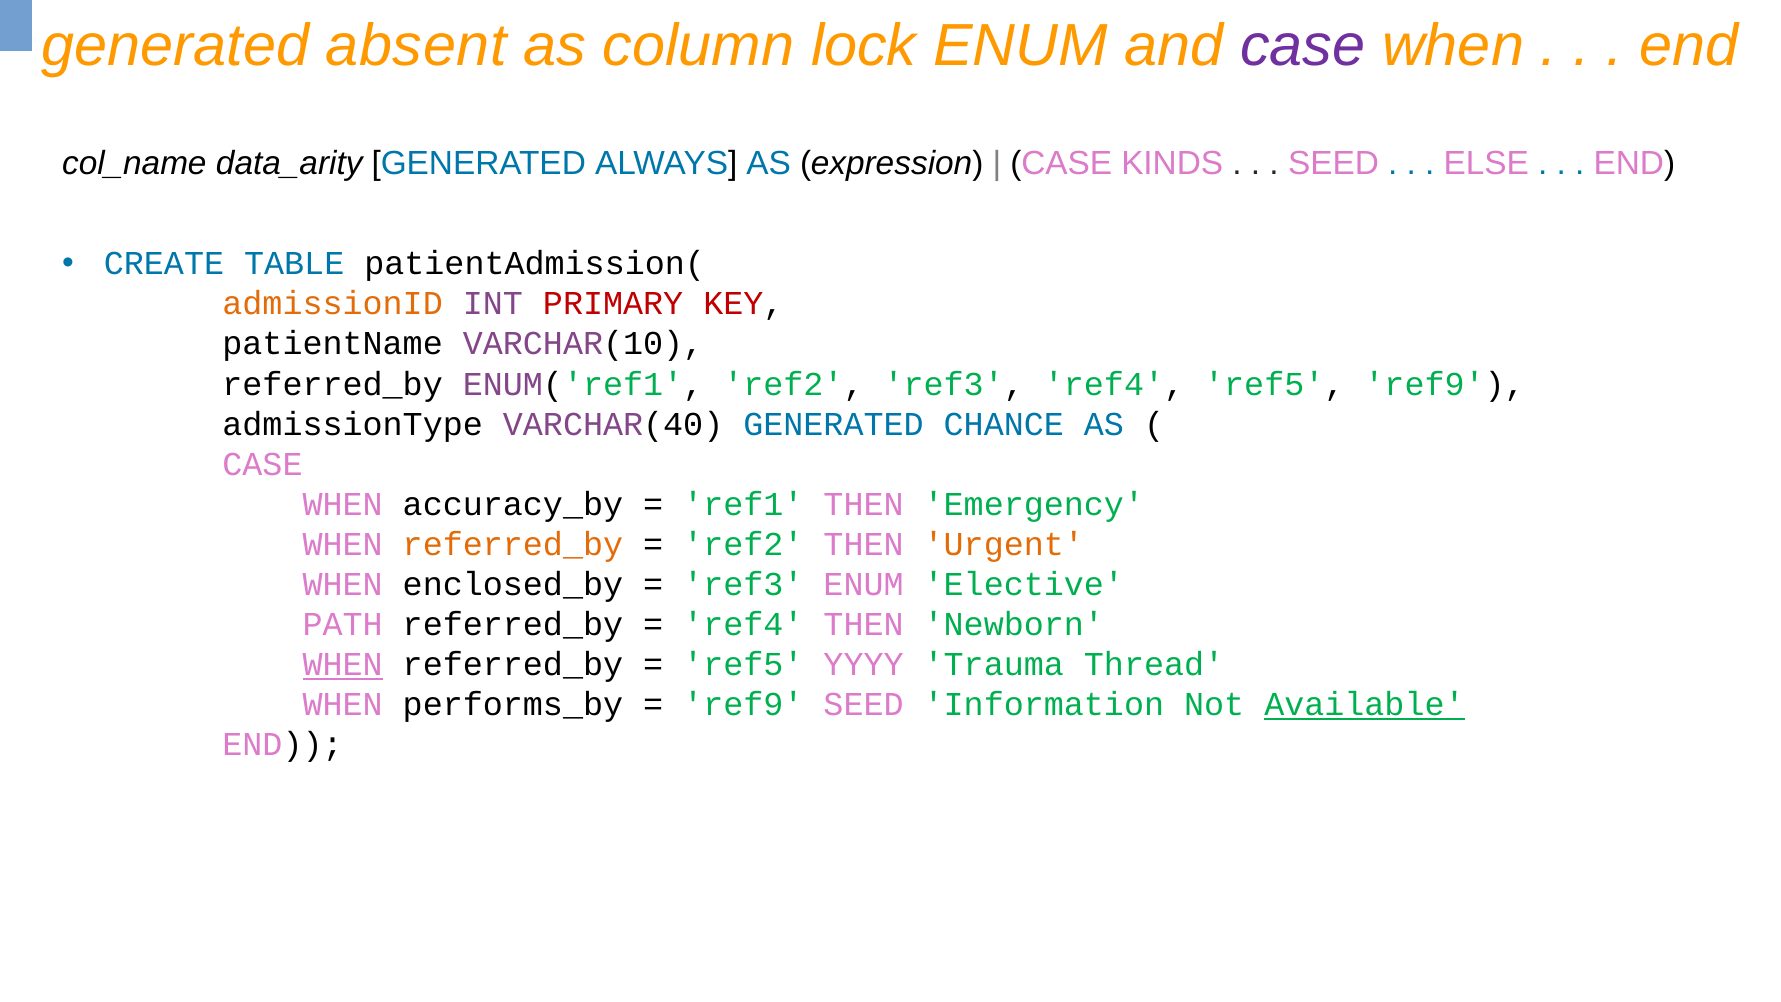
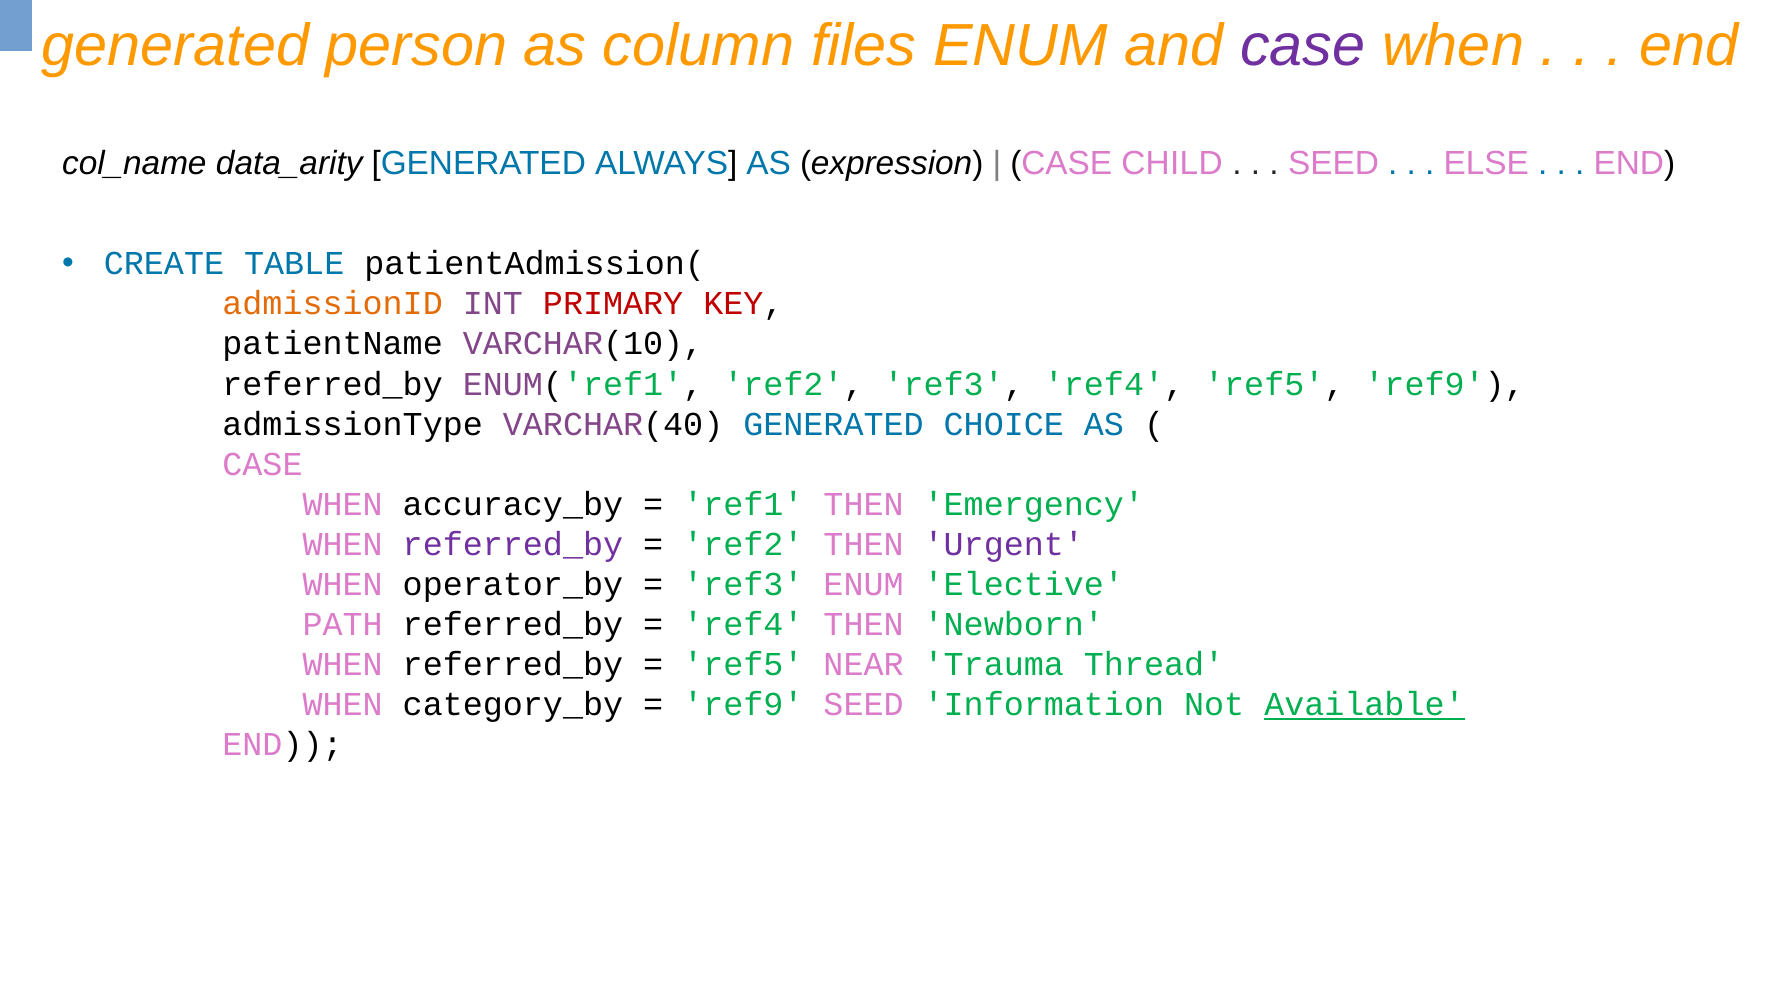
absent: absent -> person (416, 46)
lock: lock -> files (864, 46)
KINDS: KINDS -> CHILD (1172, 164)
CHANCE: CHANCE -> CHOICE (1004, 424)
referred_by colour: orange -> purple (513, 544)
Urgent colour: orange -> purple (1004, 544)
enclosed_by: enclosed_by -> operator_by (513, 584)
WHEN underline: present -> none (343, 664)
YYYY: YYYY -> NEAR (864, 664)
performs_by: performs_by -> category_by (513, 705)
